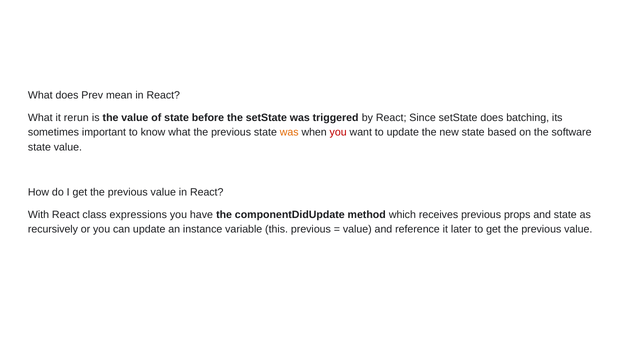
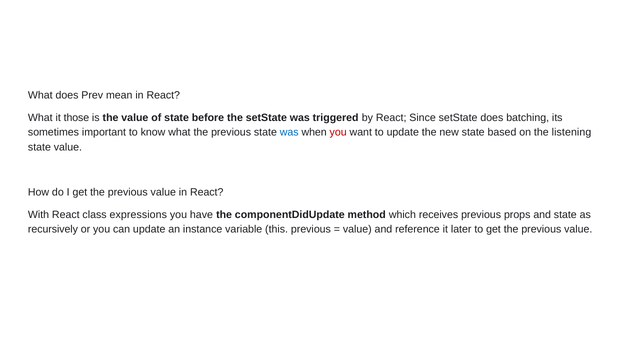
rerun: rerun -> those (76, 118)
was colour: orange -> blue (289, 133)
software: software -> listening (571, 133)
